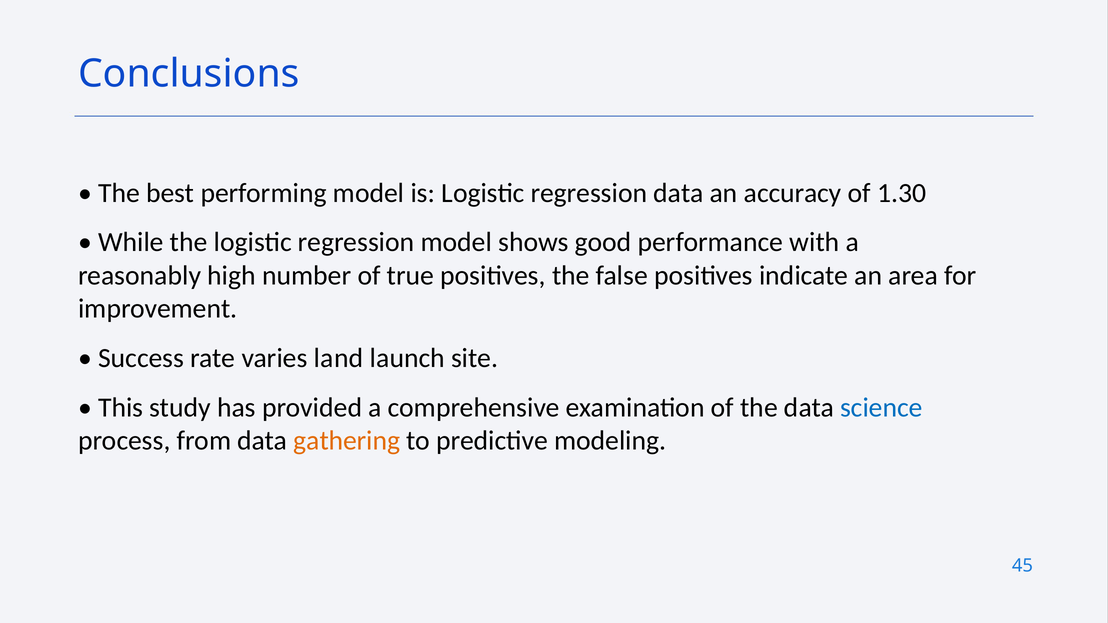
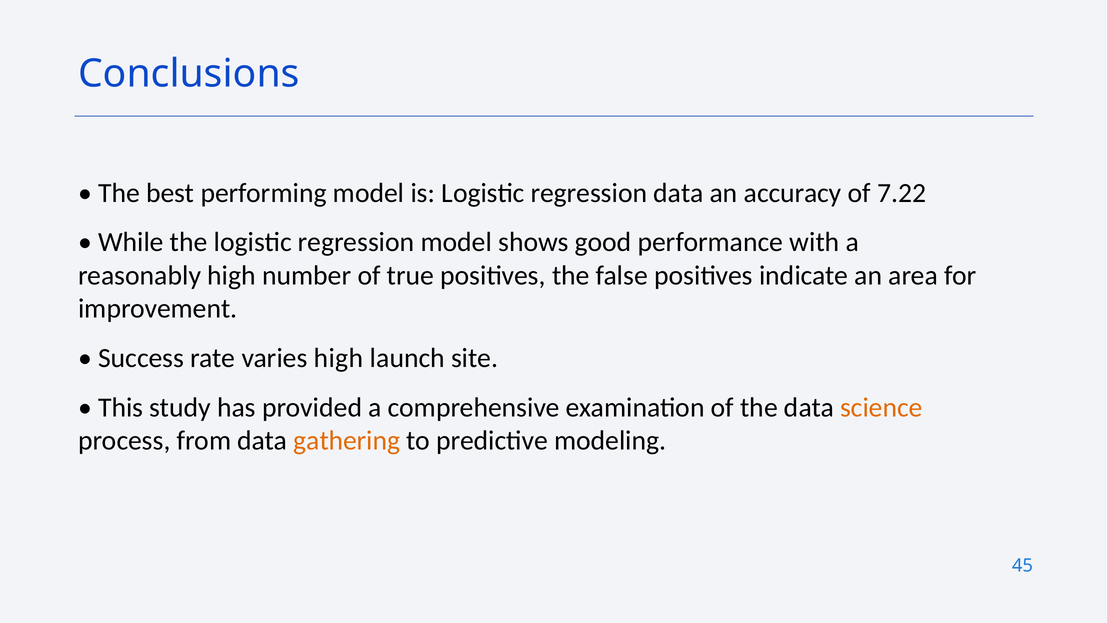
1.30: 1.30 -> 7.22 (902, 193)
varies land: land -> high (339, 358)
science colour: blue -> orange (881, 408)
